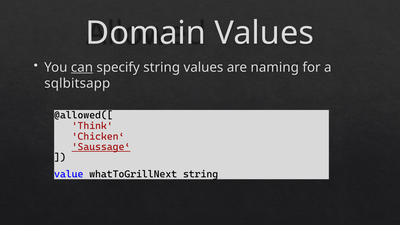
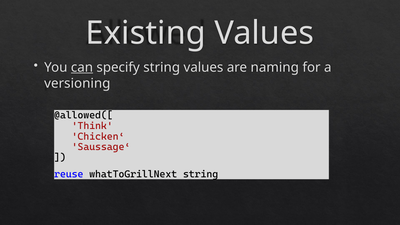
Domain: Domain -> Existing (146, 33)
sqlbitsapp: sqlbitsapp -> versioning (77, 83)
Saussage‘ underline: present -> none (101, 147)
value: value -> reuse (69, 174)
